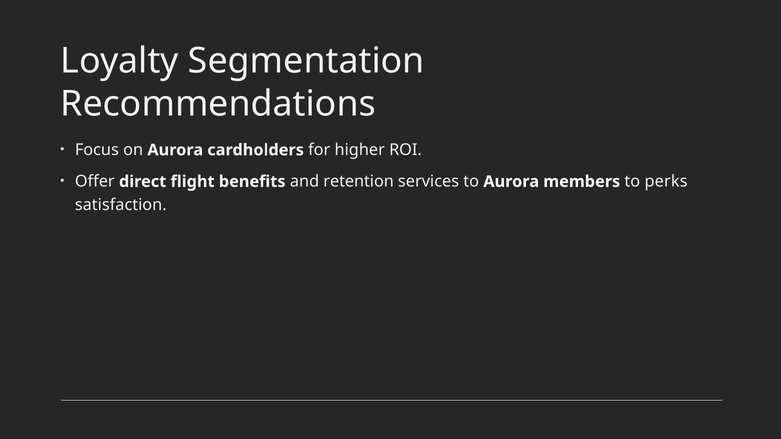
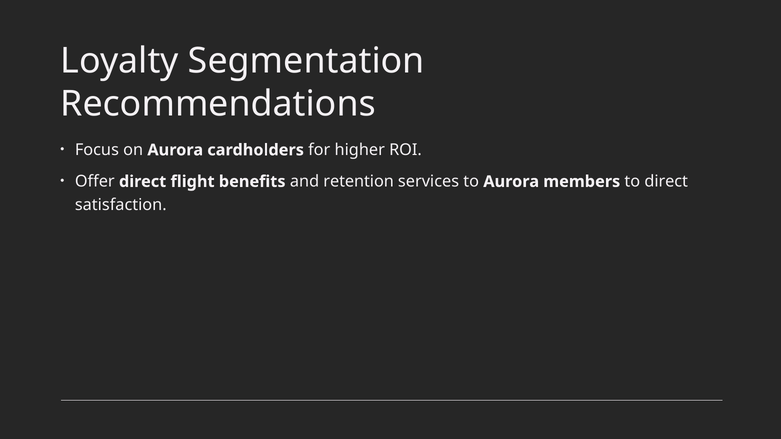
to perks: perks -> direct (666, 182)
